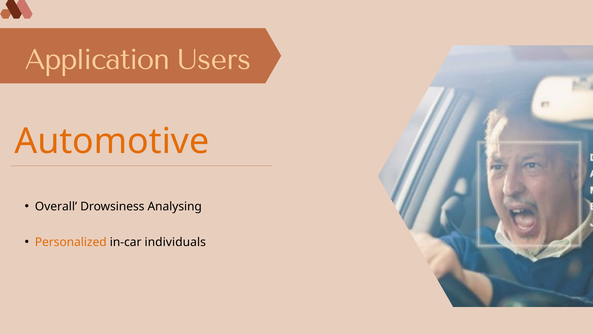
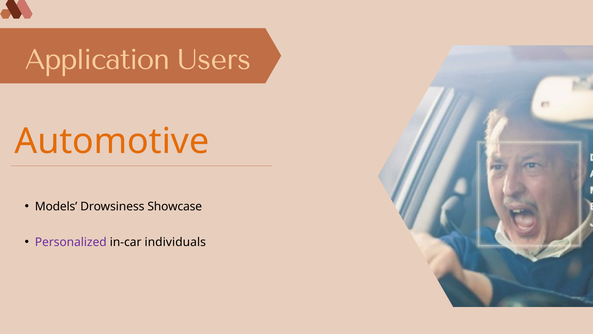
Overall: Overall -> Models (56, 206)
Analysing: Analysing -> Showcase (175, 206)
Personalized colour: orange -> purple (71, 242)
